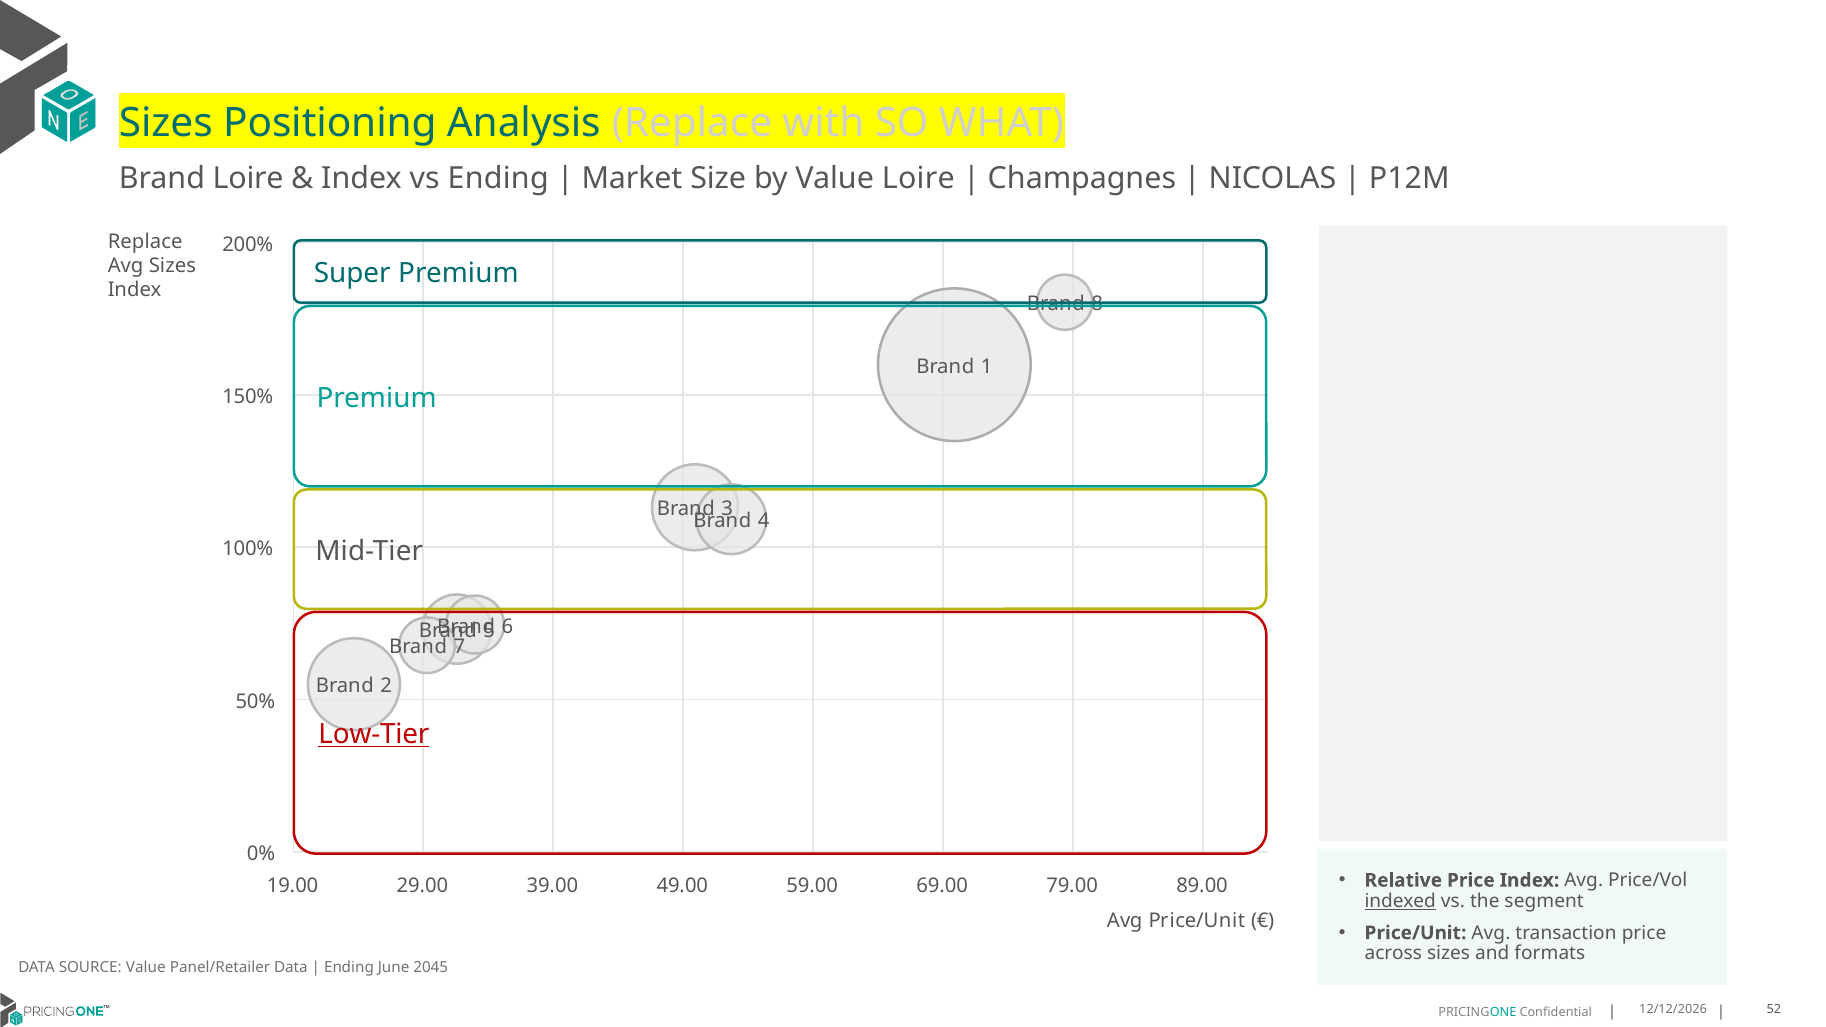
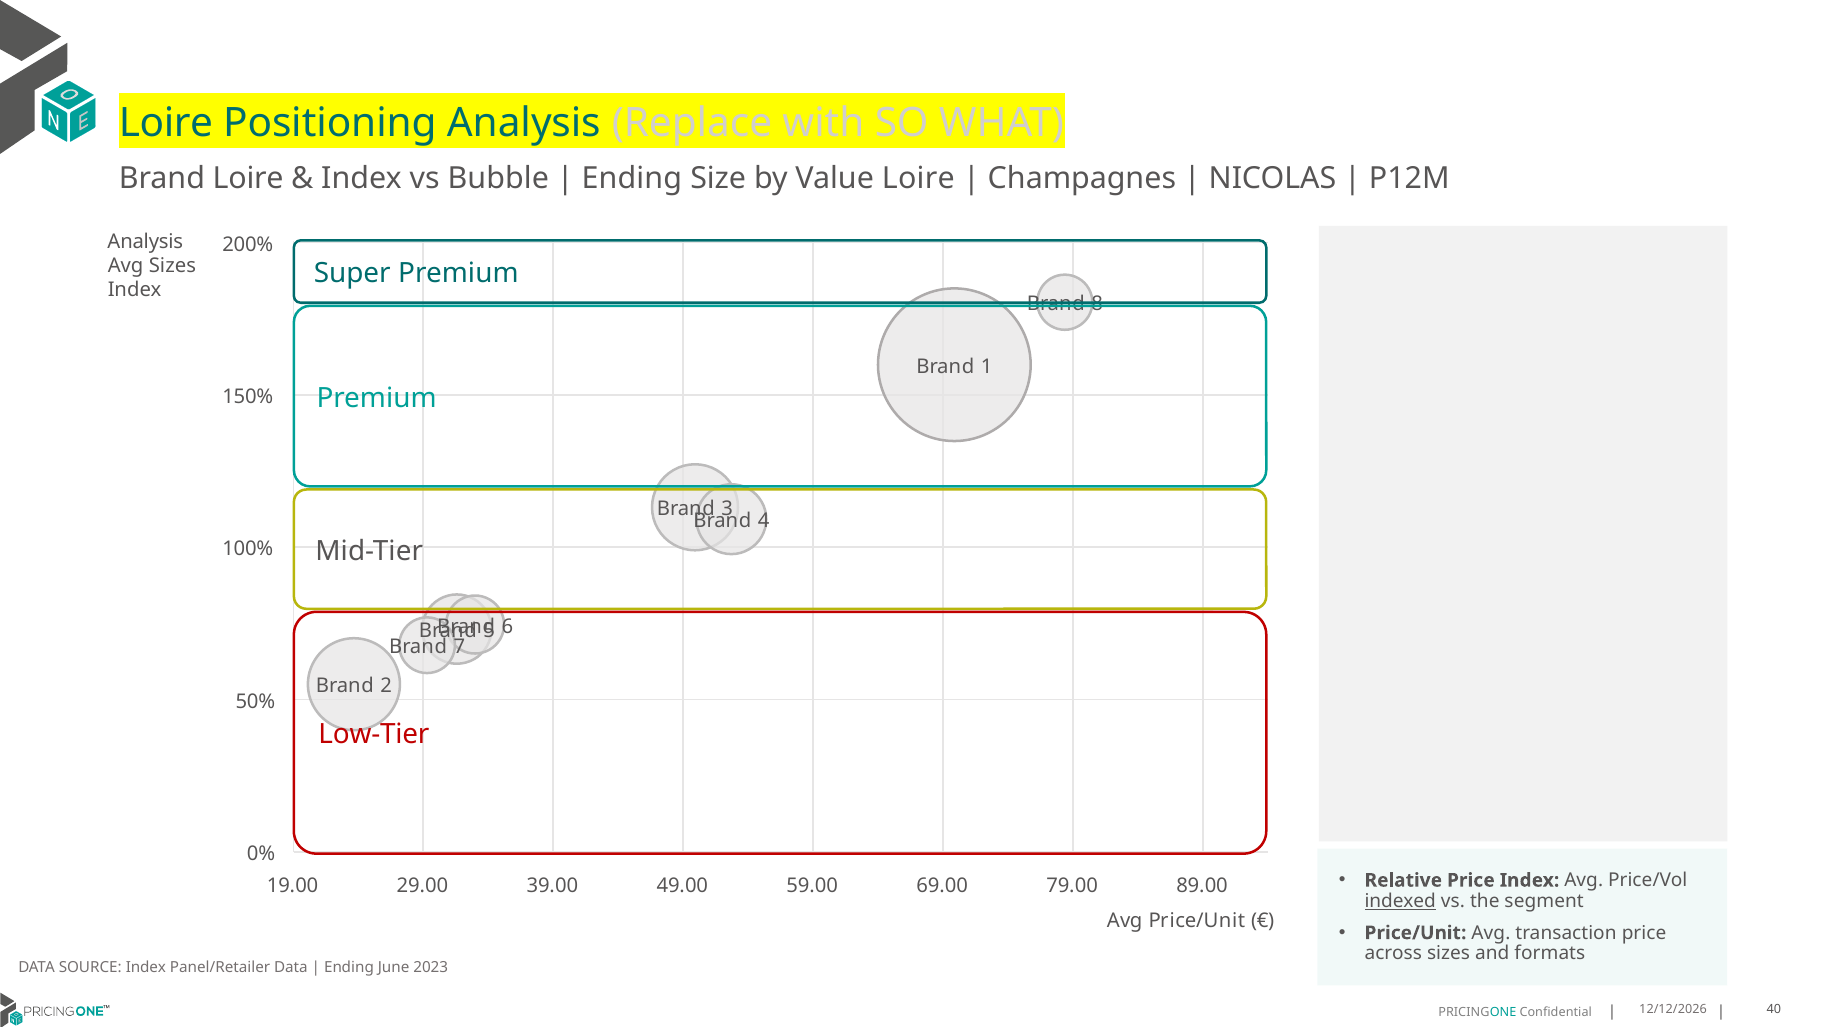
Sizes: Sizes -> Loire (166, 123)
vs Ending: Ending -> Bubble (498, 178)
Market: Market -> Ending (632, 178)
Replace: Replace -> Analysis (145, 241)
Low-Tier underline: present -> none (374, 735)
SOURCE Value: Value -> Index (146, 967)
2045: 2045 -> 2023 (431, 967)
52: 52 -> 40 (1774, 1010)
